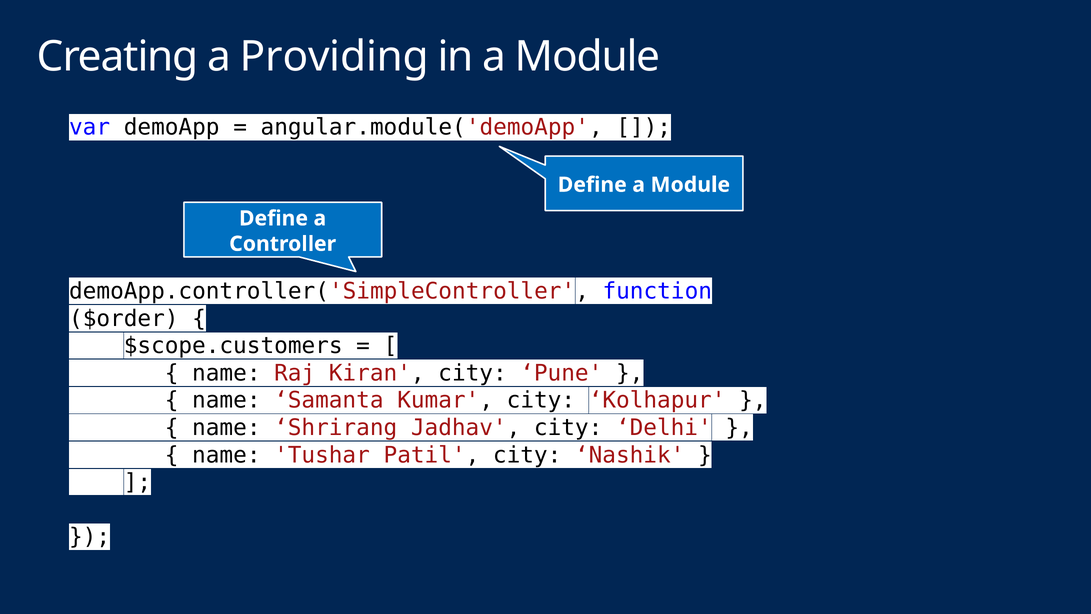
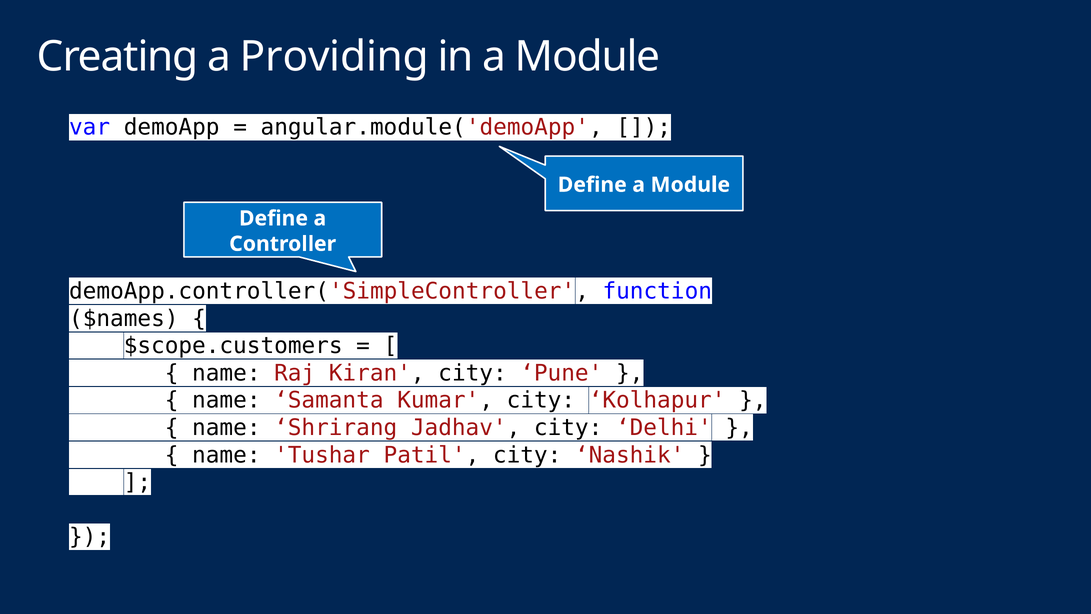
$order: $order -> $names (124, 318)
